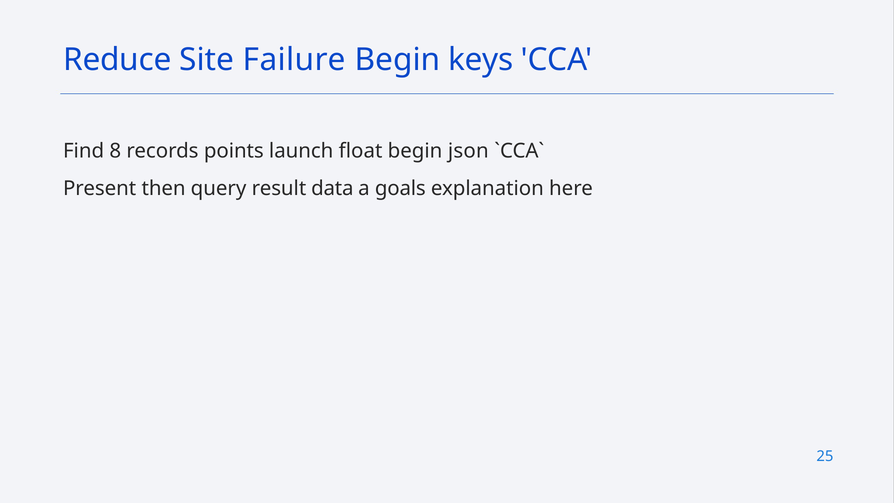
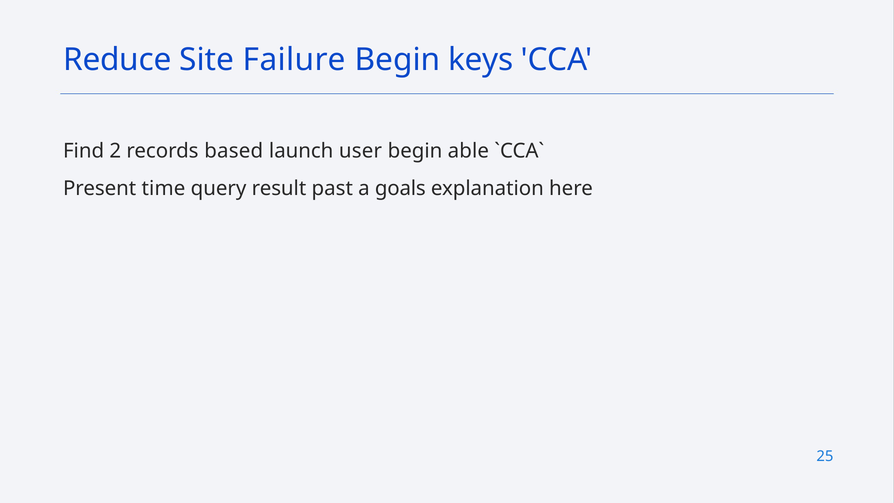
8: 8 -> 2 (115, 151)
points: points -> based (234, 151)
float: float -> user (361, 151)
json: json -> able (468, 151)
then: then -> time (163, 188)
data: data -> past (332, 188)
